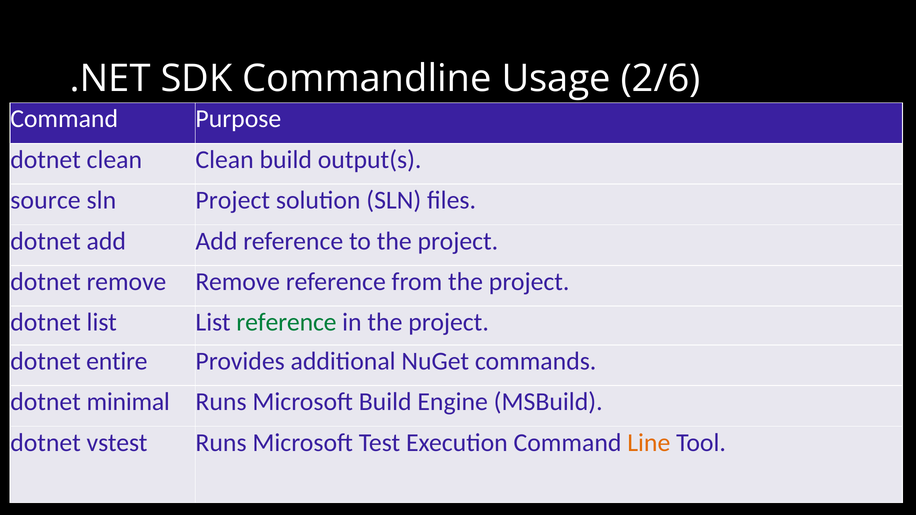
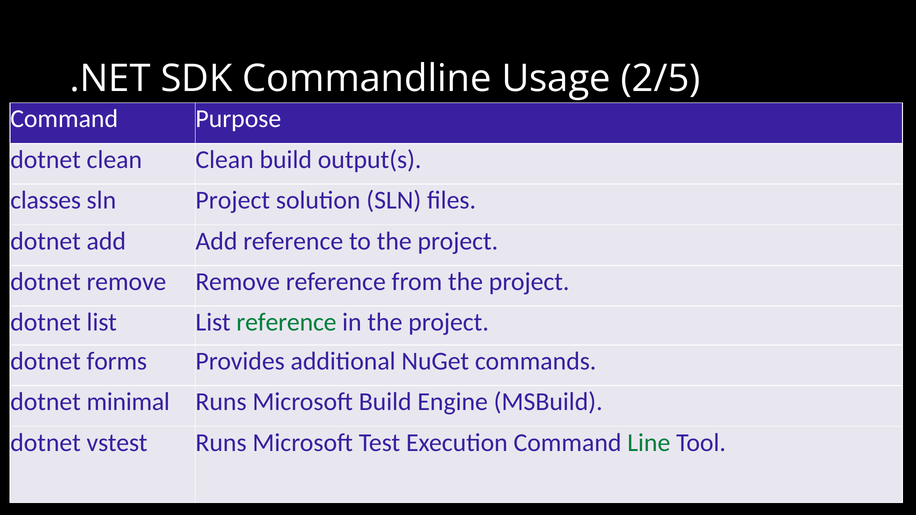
2/6: 2/6 -> 2/5 (661, 79)
source: source -> classes (46, 200)
entire: entire -> forms (117, 361)
Line colour: orange -> green (649, 443)
